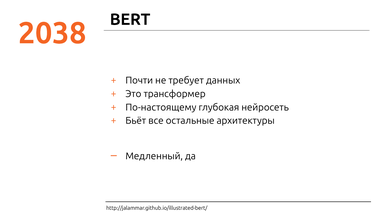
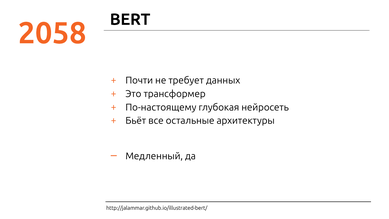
2038: 2038 -> 2058 (52, 33)
